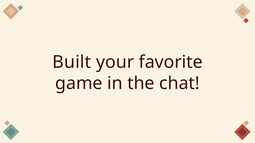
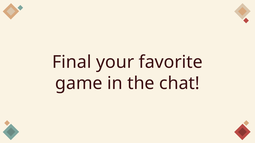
Built: Built -> Final (72, 62)
